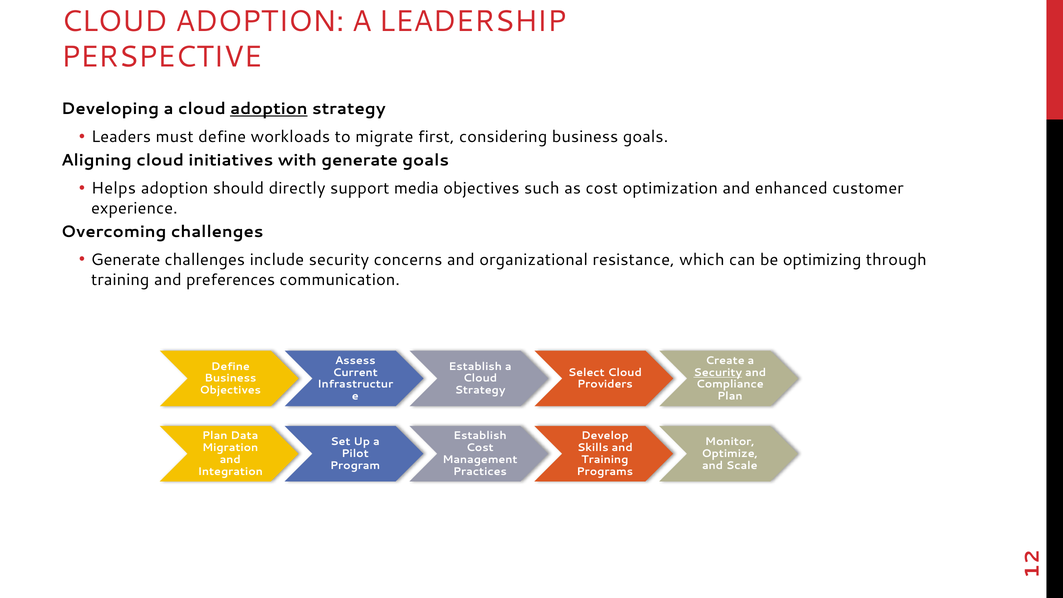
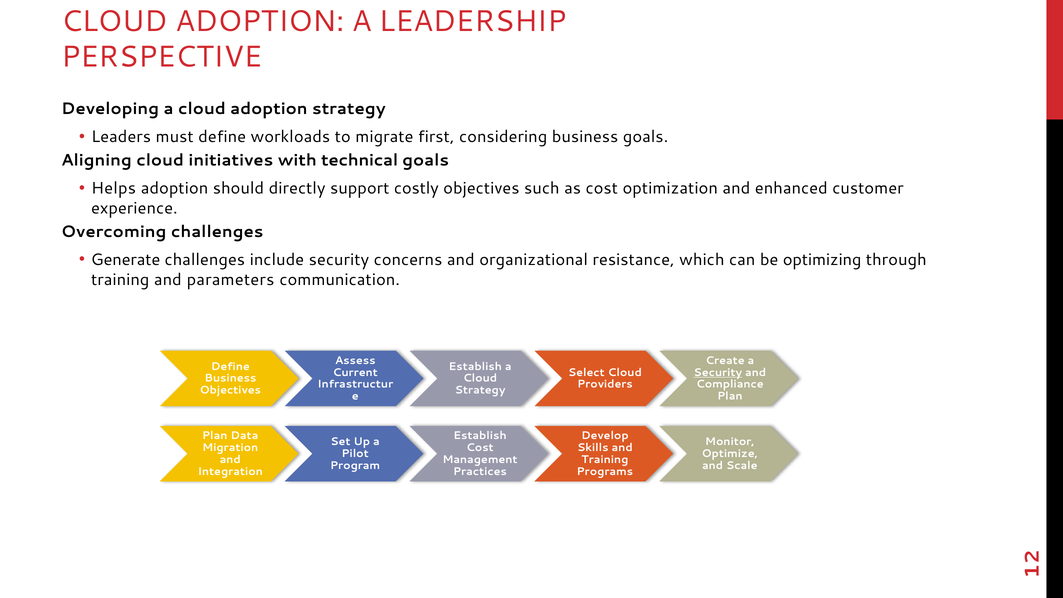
adoption underline: present -> none (269, 109)
with generate: generate -> technical (360, 160)
media: media -> costly (416, 188)
preferences: preferences -> parameters (230, 280)
